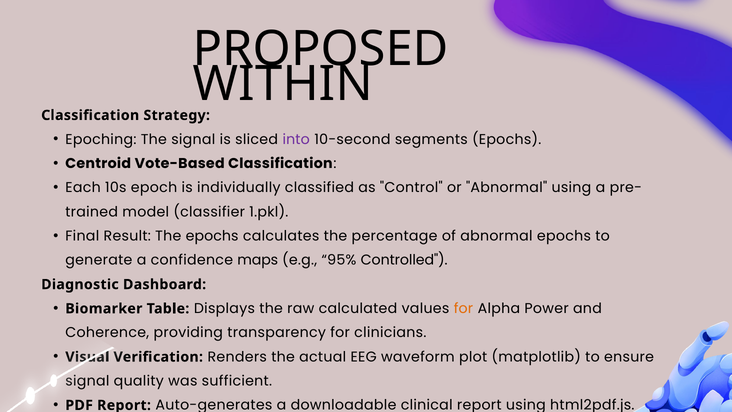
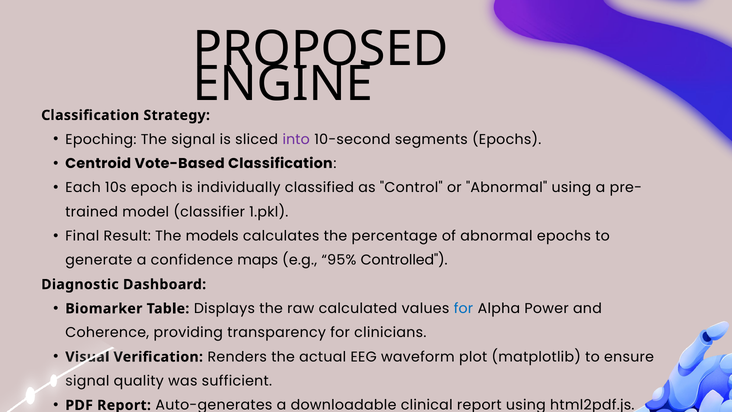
WITHIN: WITHIN -> ENGINE (283, 84)
The epochs: epochs -> models (212, 236)
for colour: orange -> blue (463, 308)
